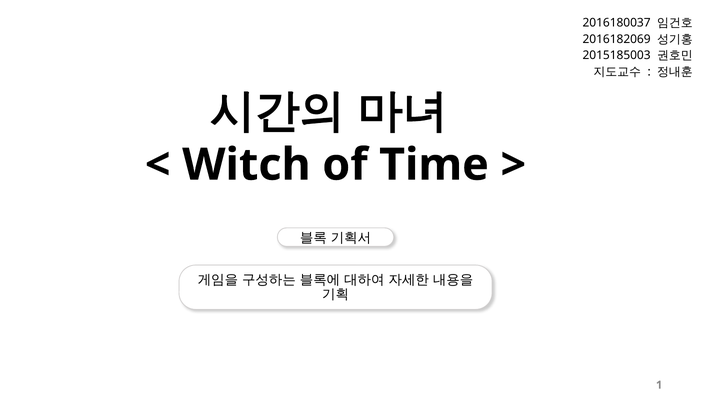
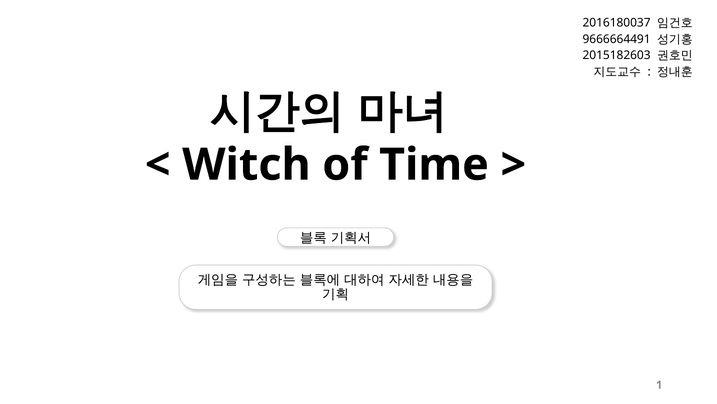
2016182069: 2016182069 -> 9666664491 (617, 39)
2015185003: 2015185003 -> 2015182603 (617, 55)
